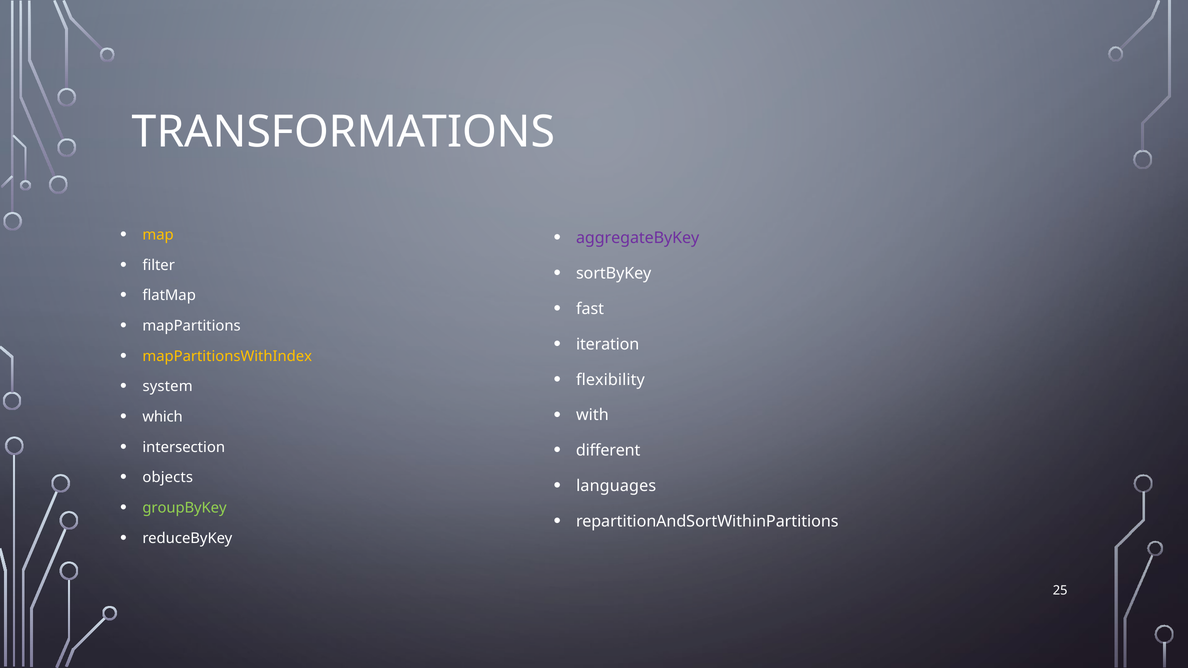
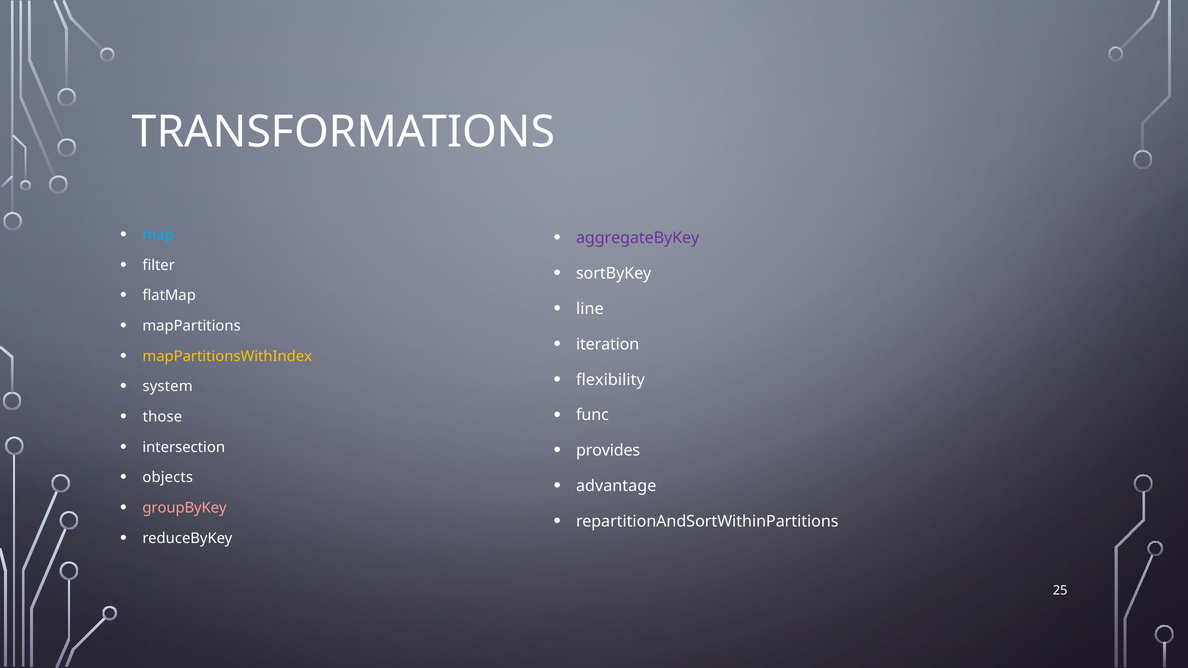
map colour: yellow -> light blue (158, 235)
fast: fast -> line (590, 309)
with: with -> func (592, 415)
which: which -> those (162, 417)
different: different -> provides (608, 451)
languages: languages -> advantage (616, 486)
groupByKey colour: light green -> pink (184, 508)
